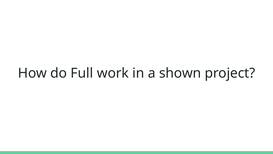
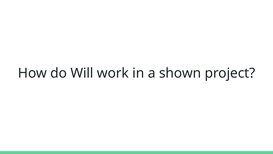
Full: Full -> Will (82, 73)
